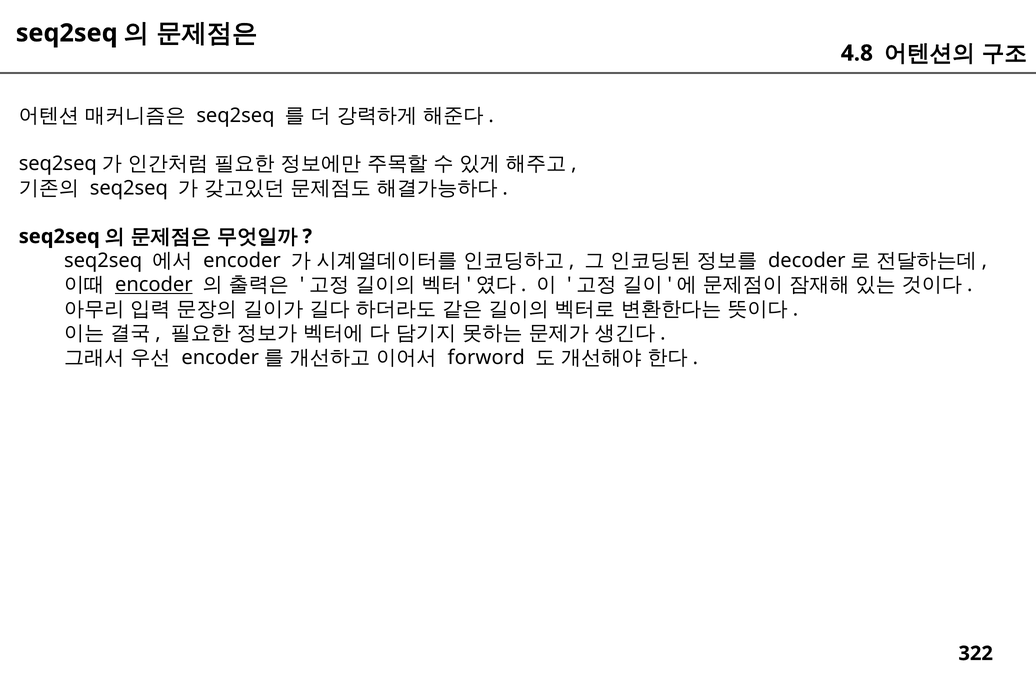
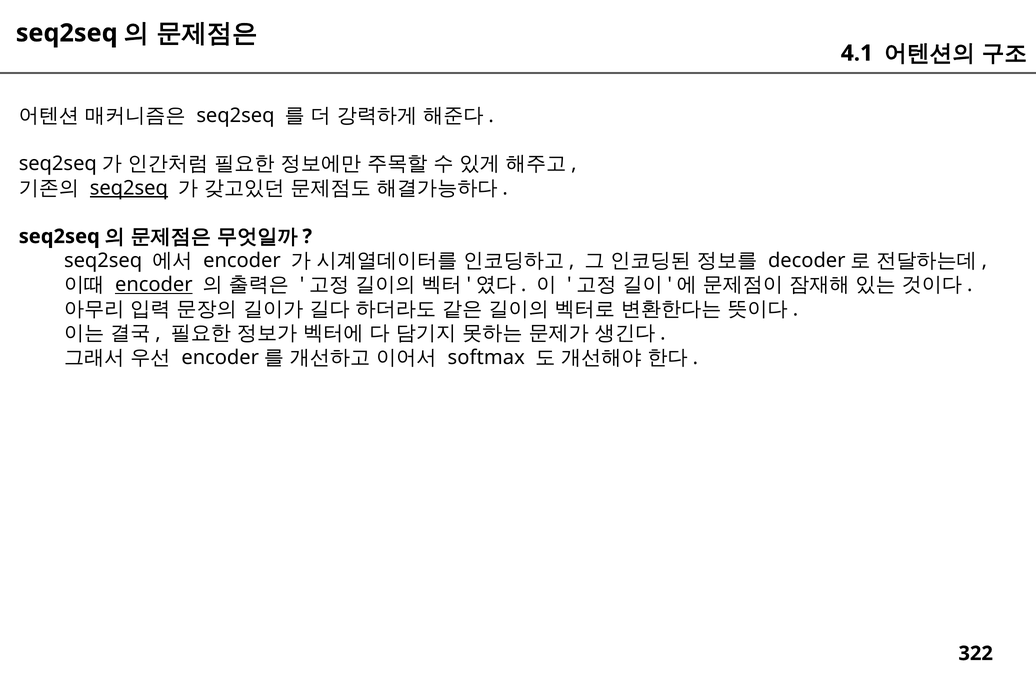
4.8: 4.8 -> 4.1 (857, 53)
seq2seq underline: none -> present (129, 188)
forword: forword -> softmax (486, 357)
